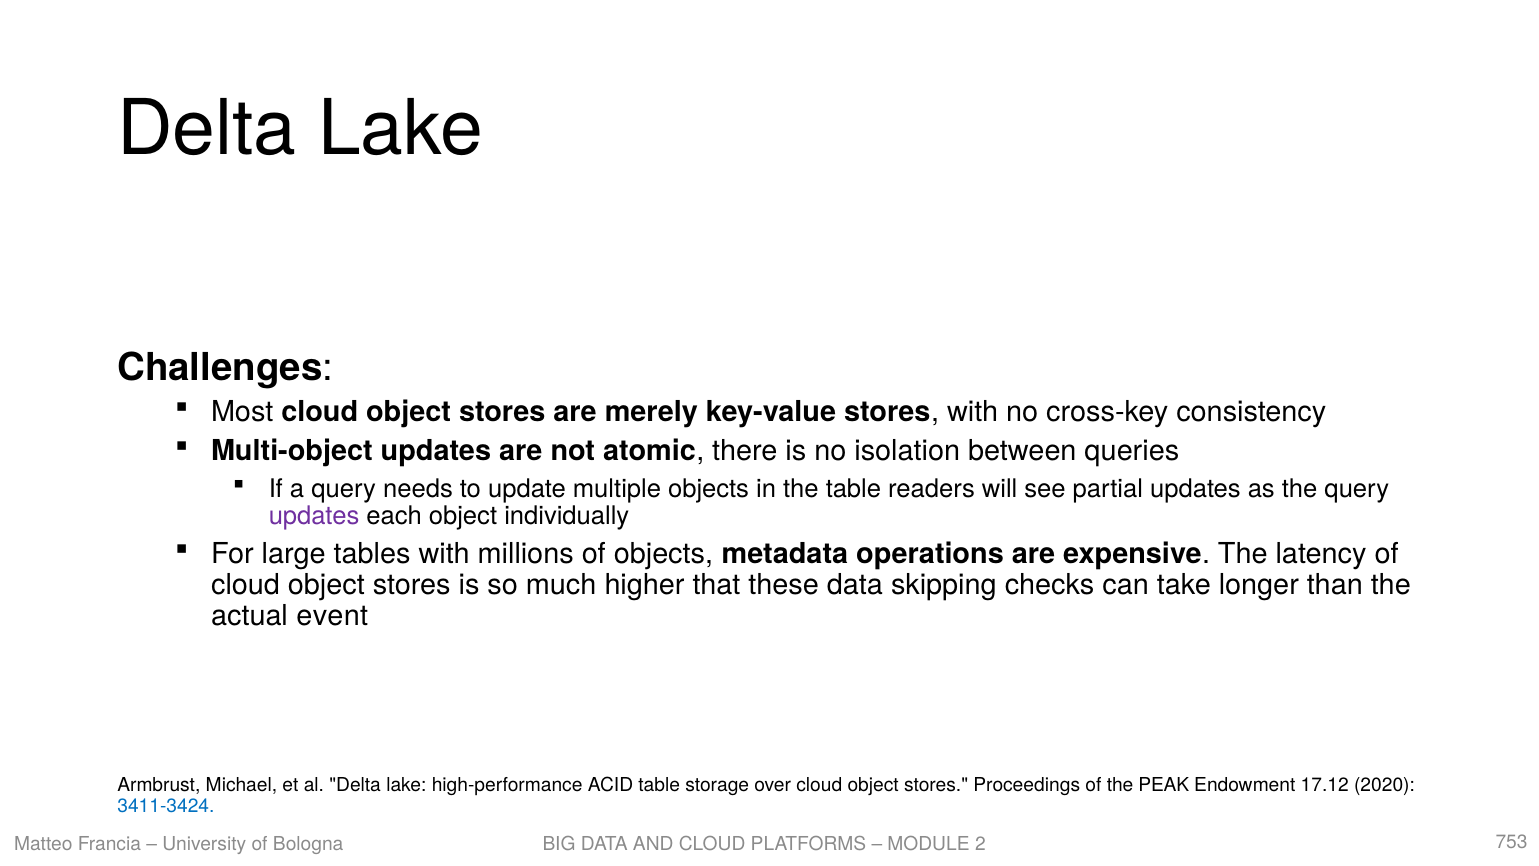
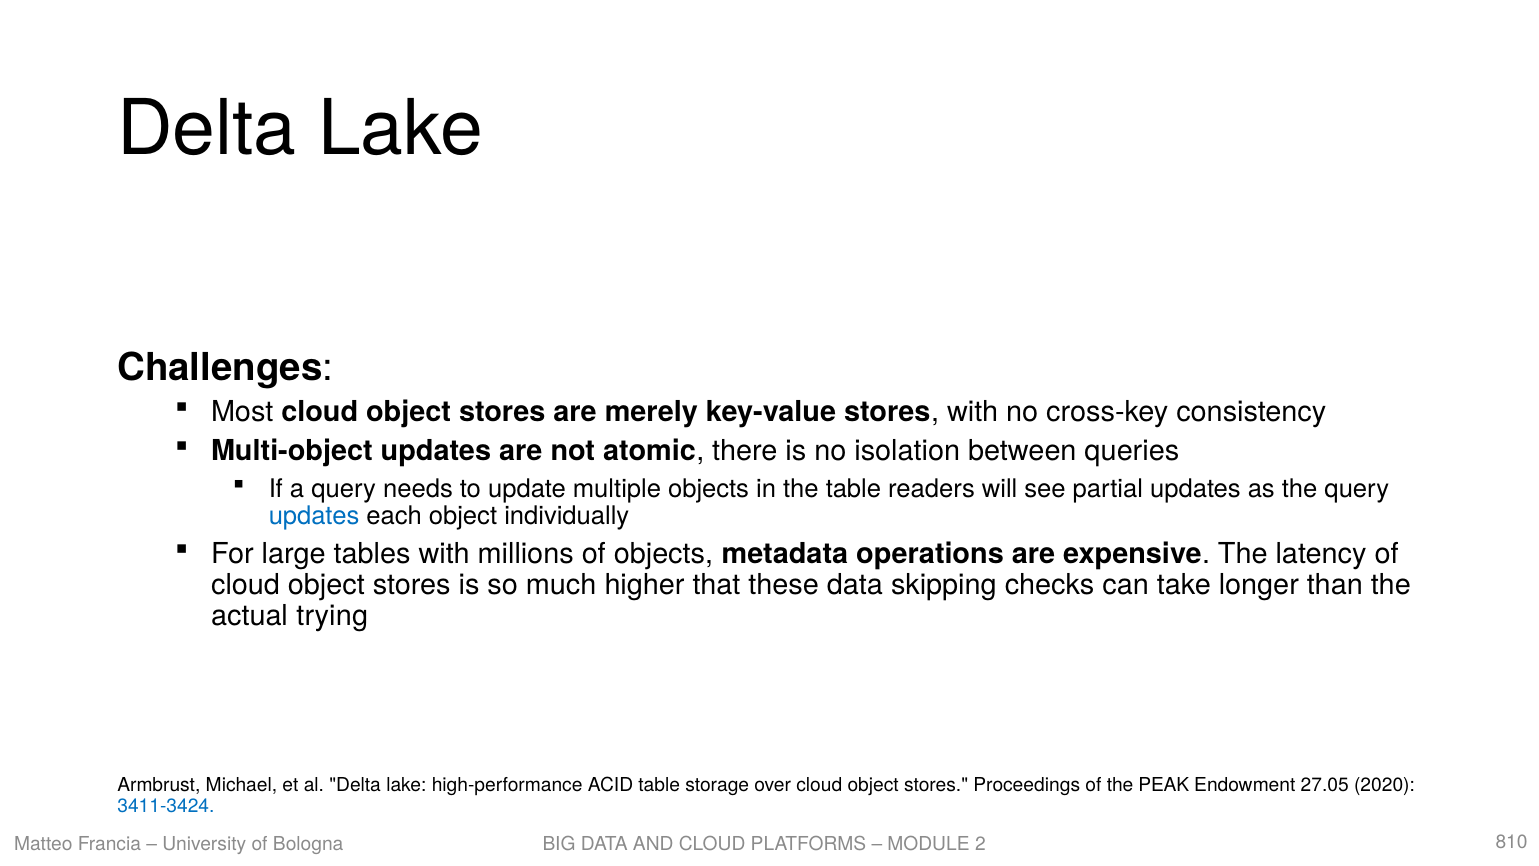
updates colour: purple -> blue (314, 516)
event: event -> trying (332, 616)
17.12: 17.12 -> 27.05 (1325, 785)
753: 753 -> 810 (1512, 842)
